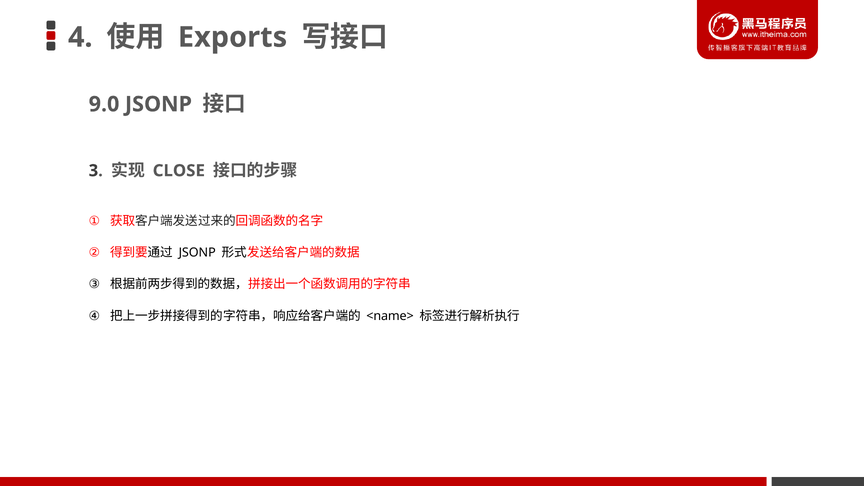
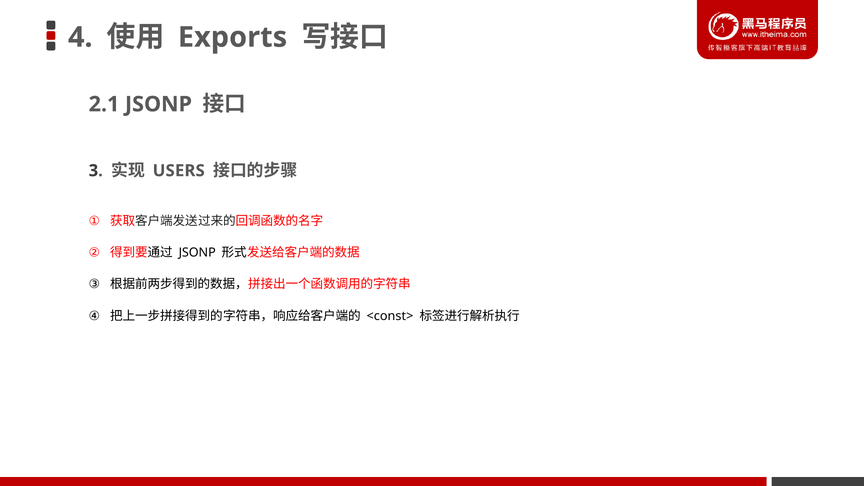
9.0: 9.0 -> 2.1 (104, 104)
CLOSE: CLOSE -> USERS (179, 171)
<name>: <name> -> <const> (390, 316)
